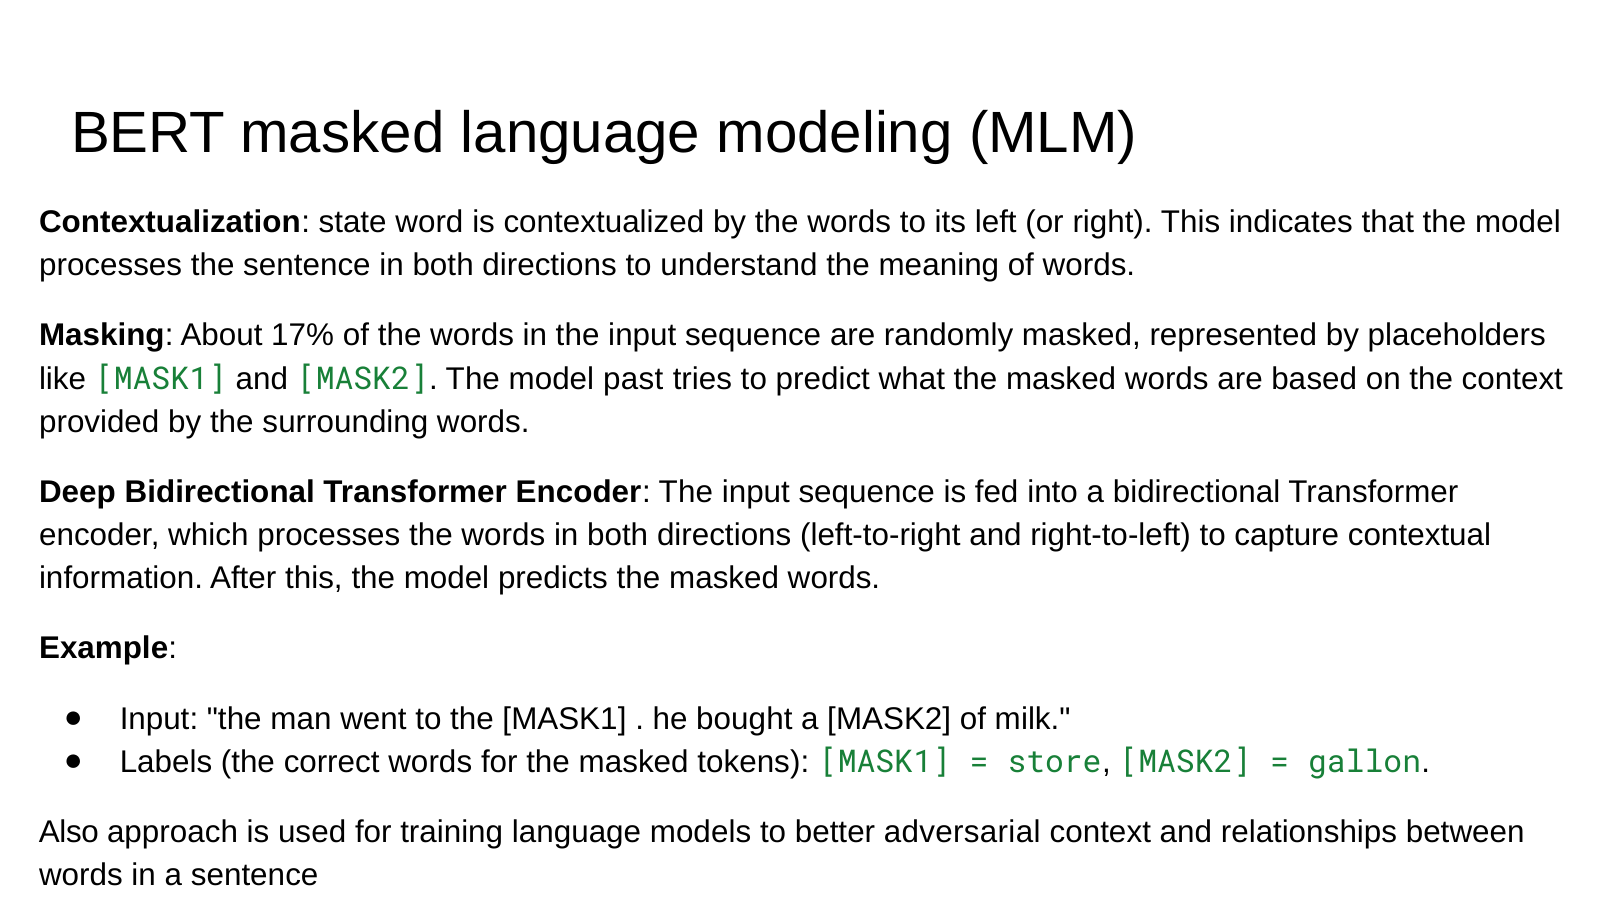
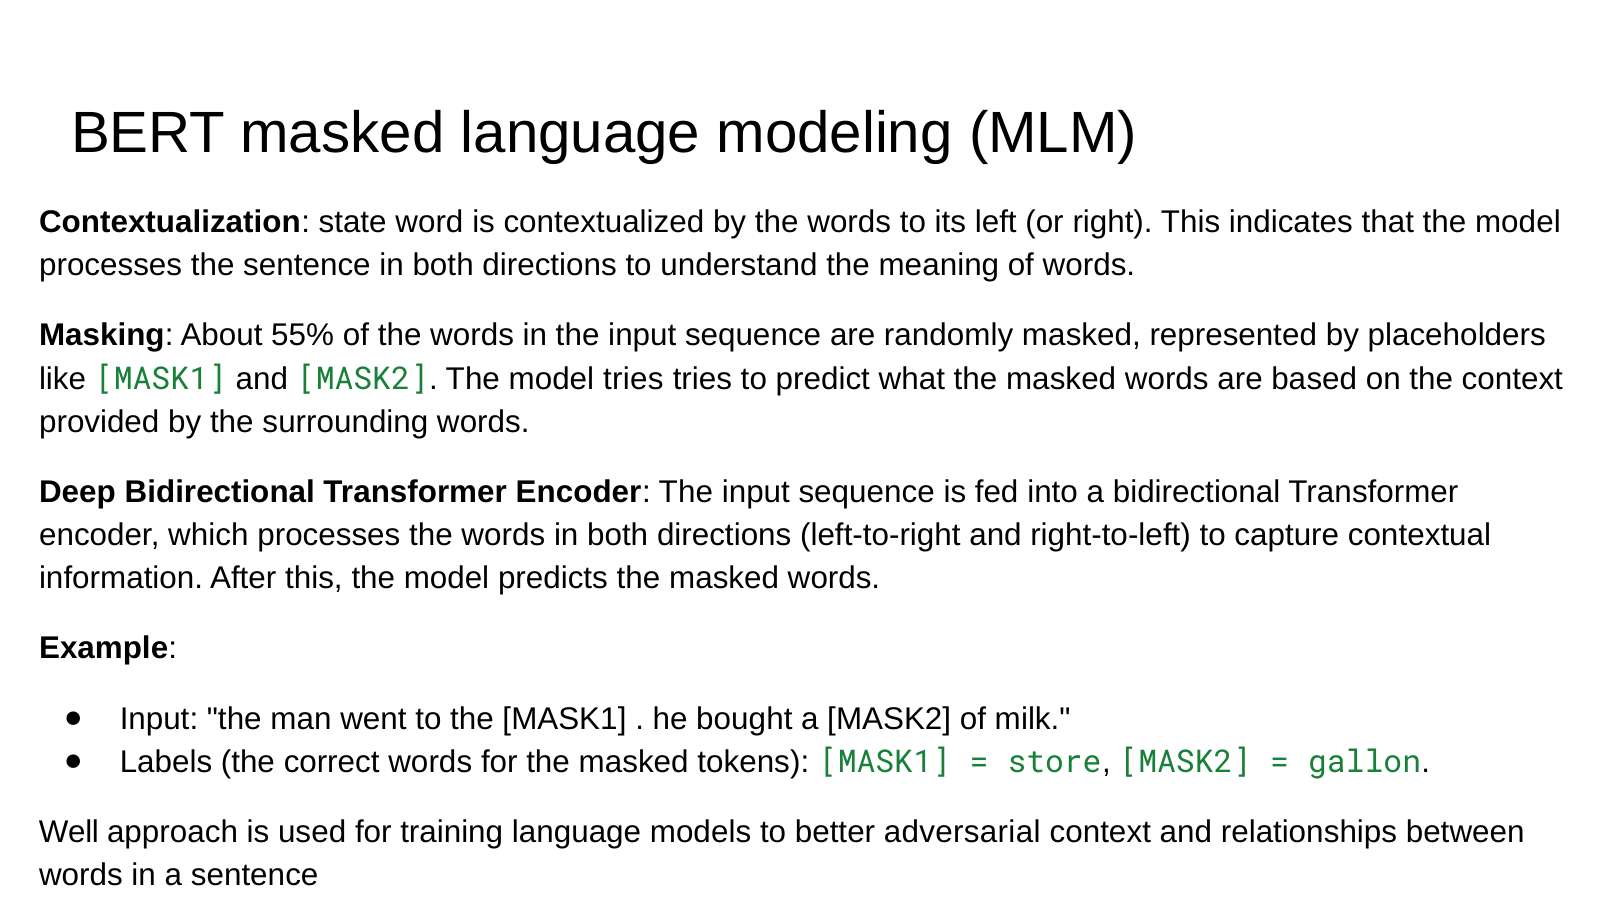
17%: 17% -> 55% (303, 336)
model past: past -> tries (633, 379)
Also: Also -> Well (69, 832)
